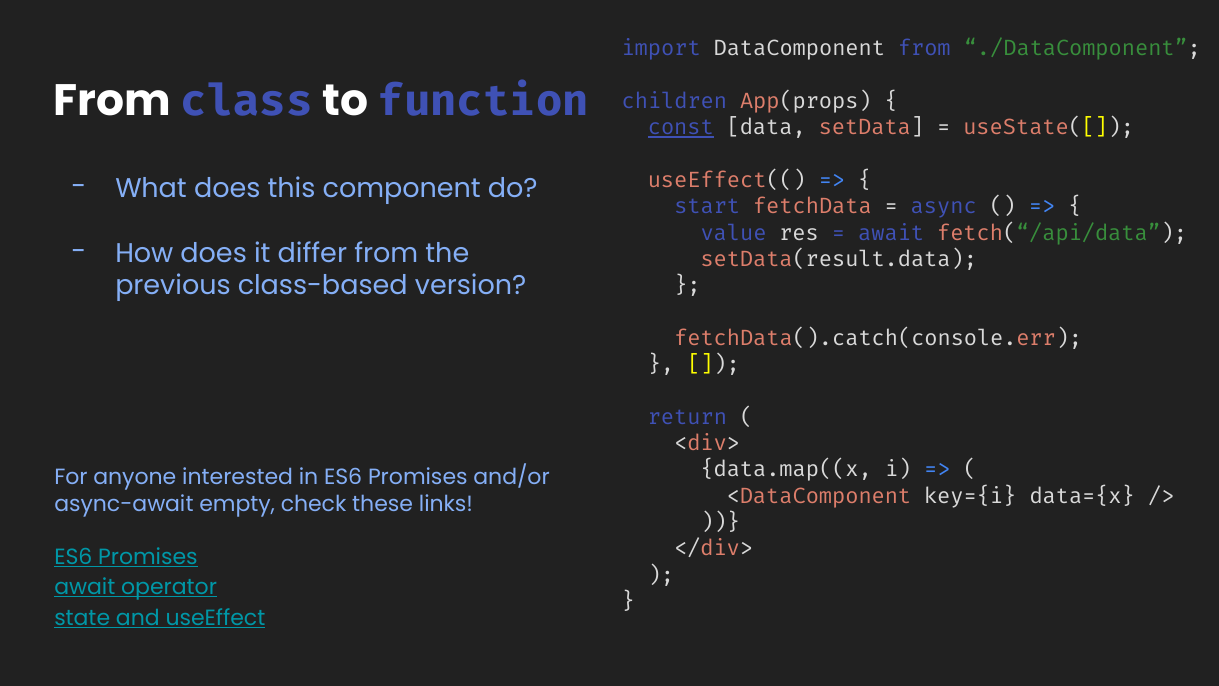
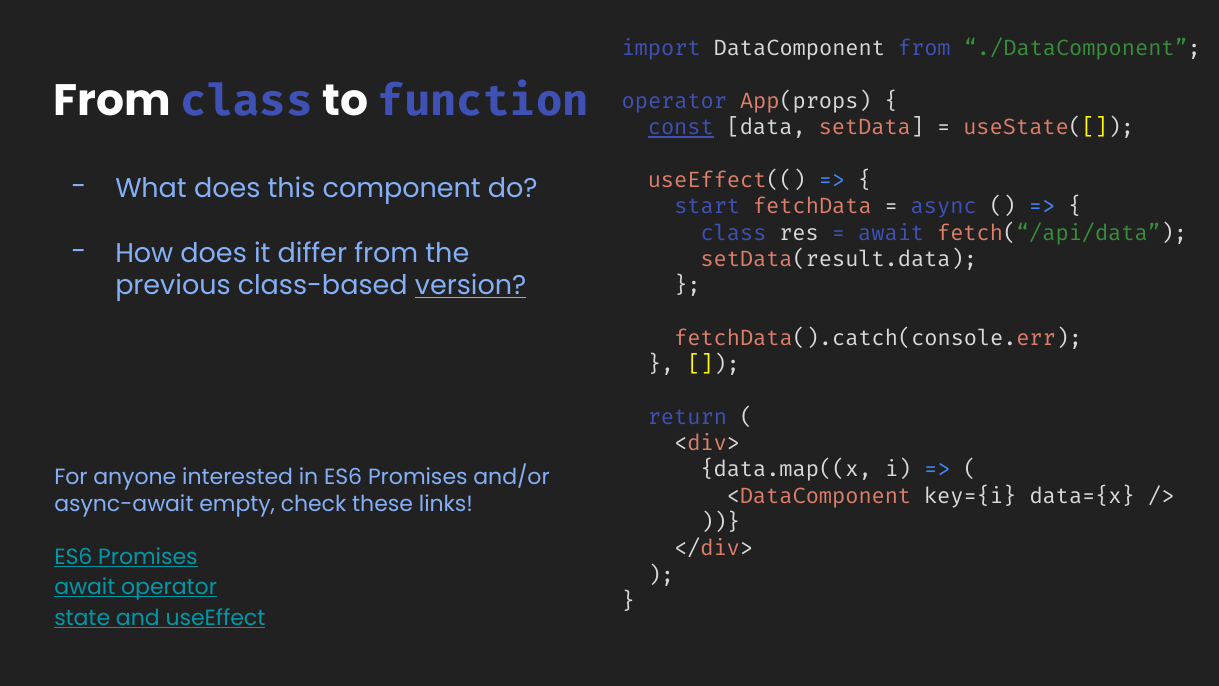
children: children -> operator (674, 101)
value: value -> class (734, 233)
version underline: none -> present (471, 286)
